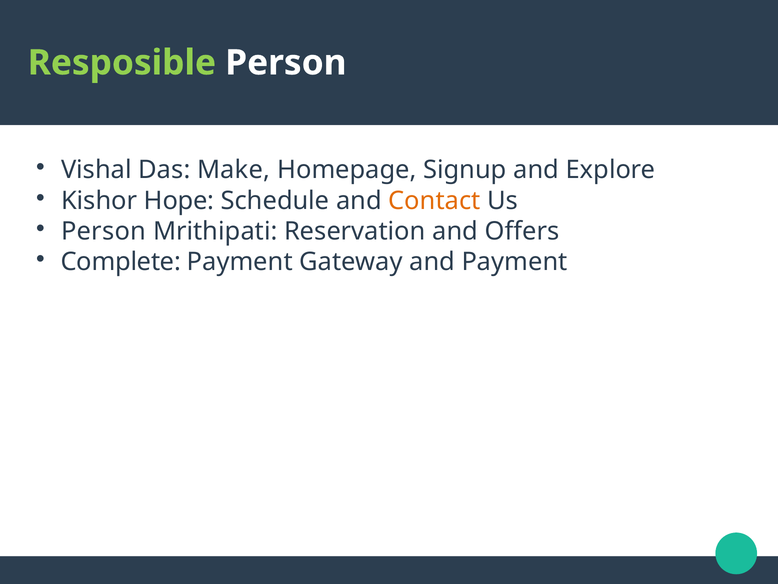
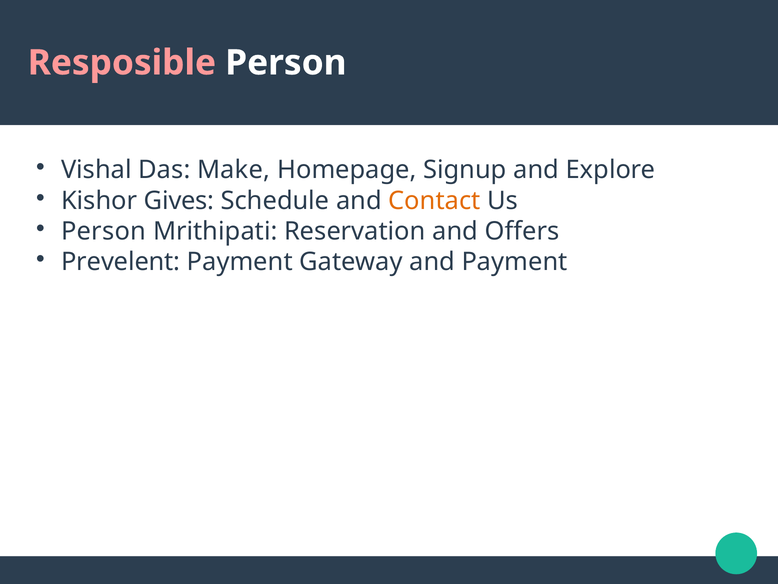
Resposible colour: light green -> pink (122, 63)
Hope: Hope -> Gives (179, 200)
Complete: Complete -> Prevelent (121, 262)
